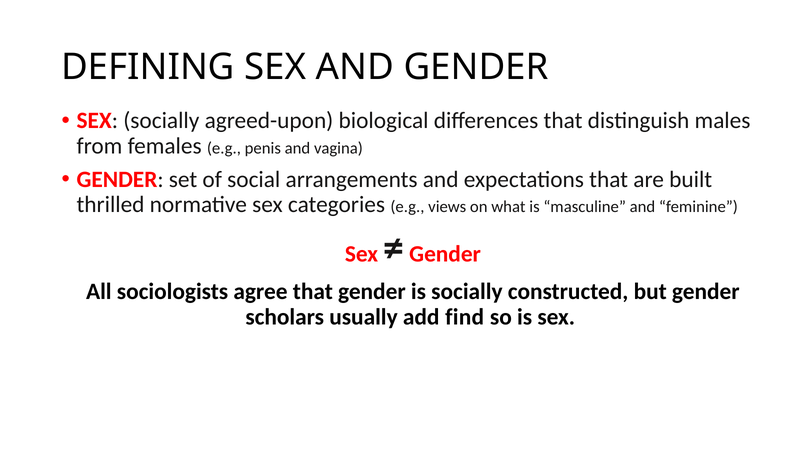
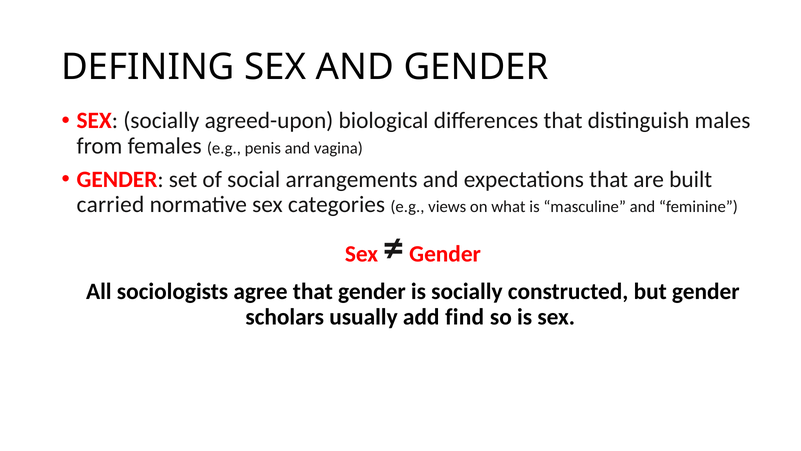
thrilled: thrilled -> carried (110, 204)
